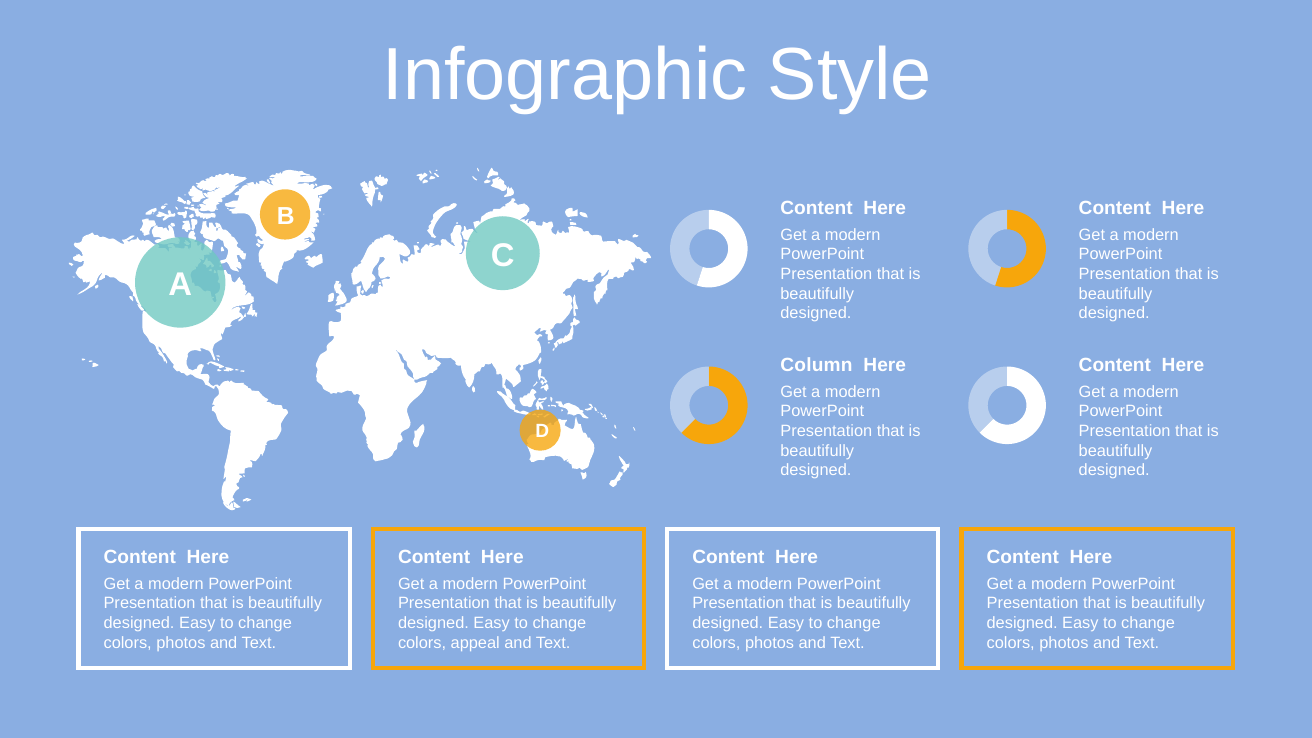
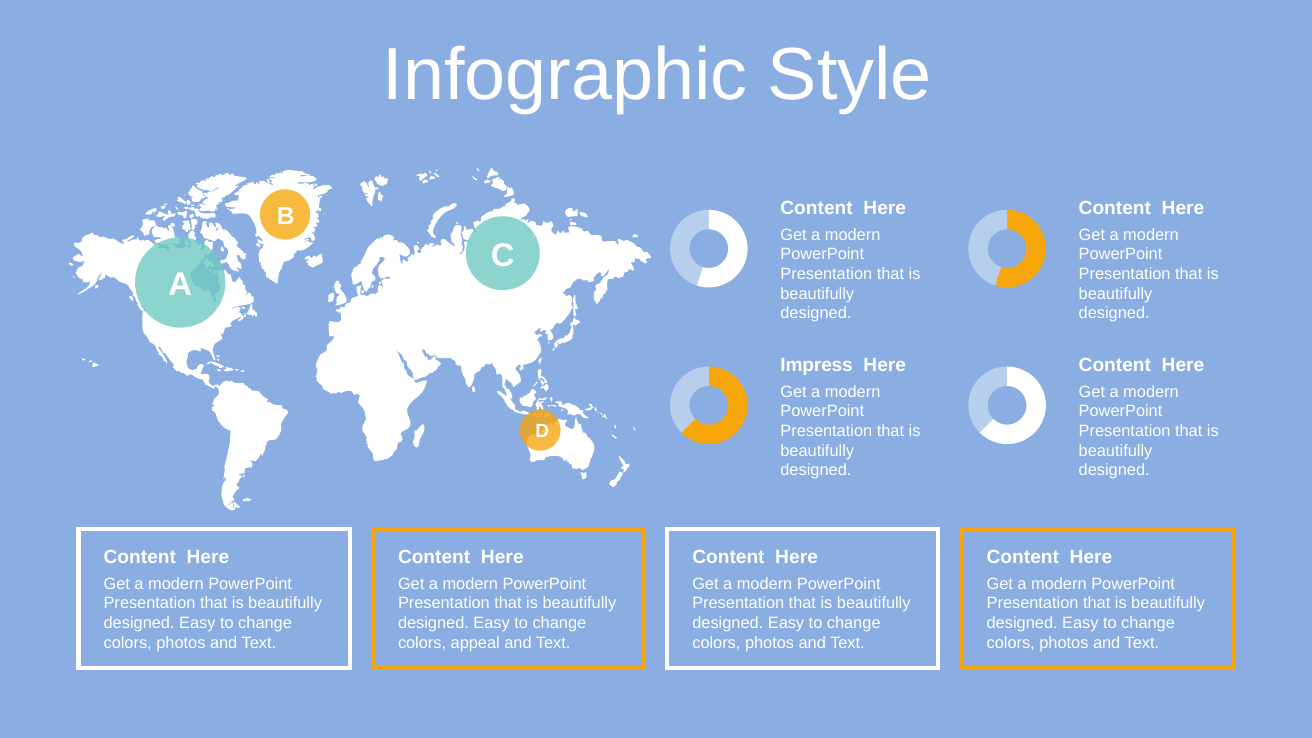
Column: Column -> Impress (817, 365)
